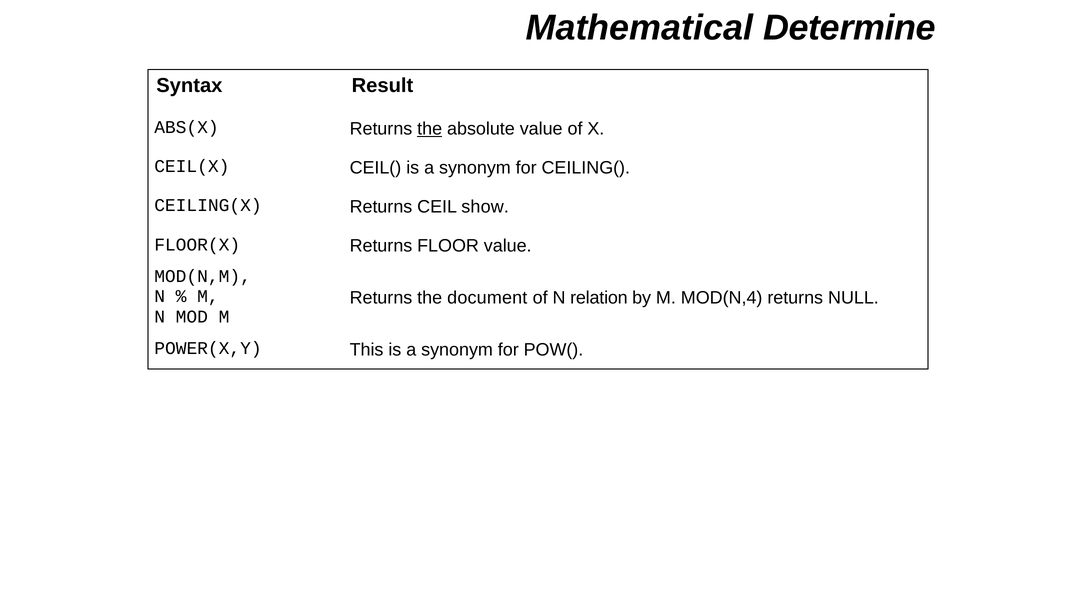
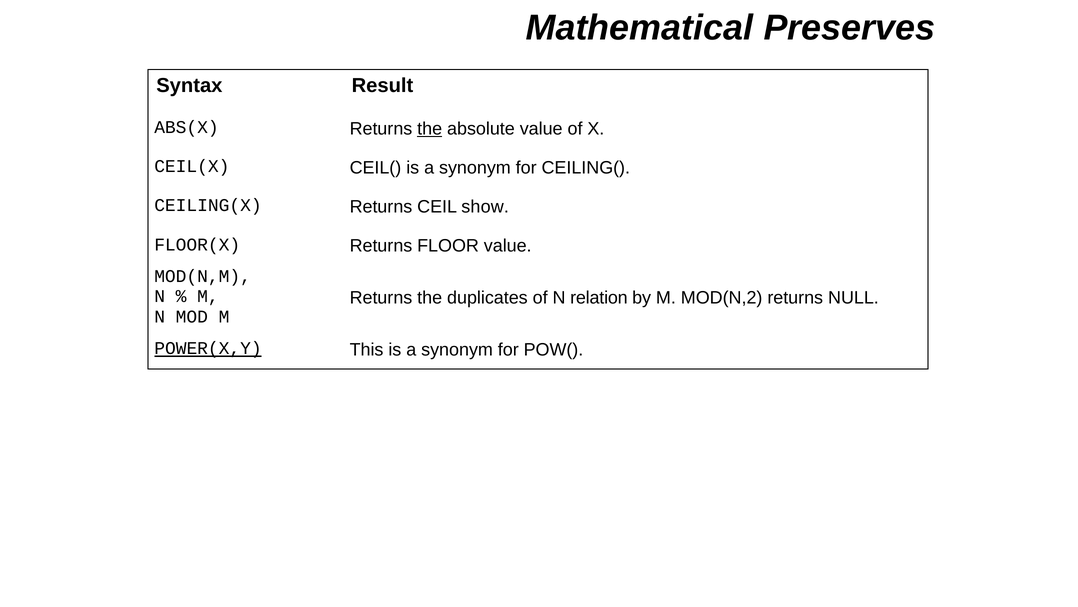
Determine: Determine -> Preserves (849, 28)
document: document -> duplicates (487, 298)
MOD(N,4: MOD(N,4 -> MOD(N,2 (722, 298)
POWER(X,Y underline: none -> present (208, 348)
